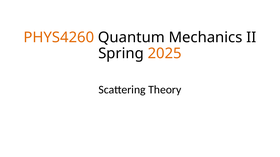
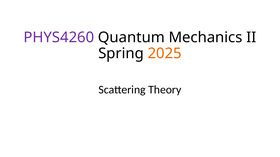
PHYS4260 colour: orange -> purple (59, 38)
